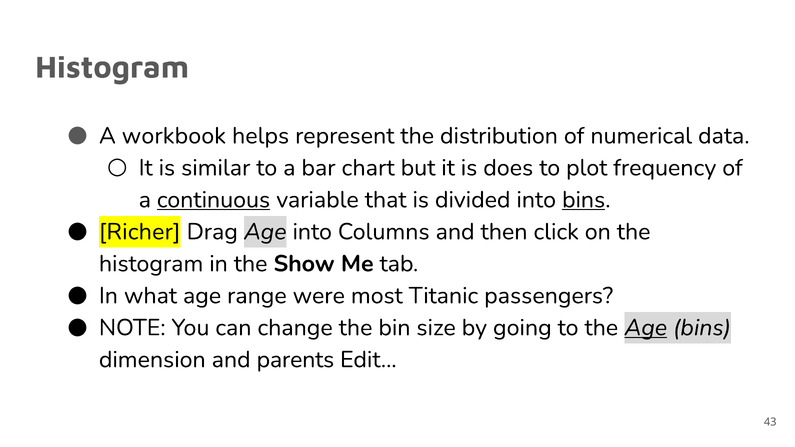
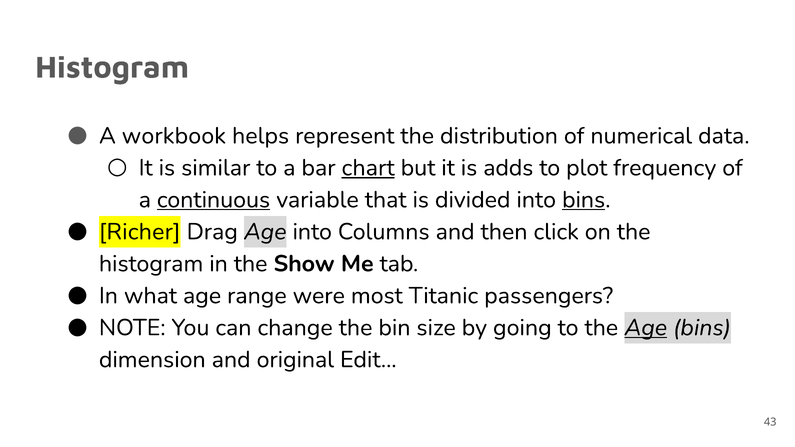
chart underline: none -> present (368, 168)
does: does -> adds (508, 168)
parents: parents -> original (295, 360)
